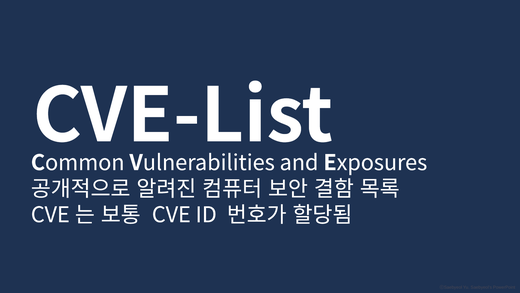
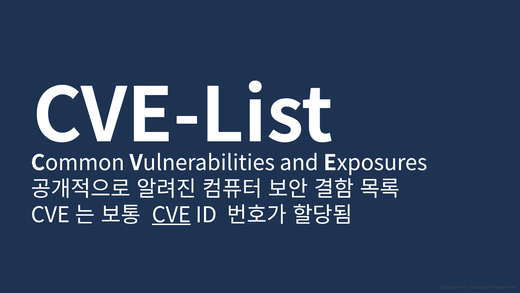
CVE underline: none -> present (171, 215)
